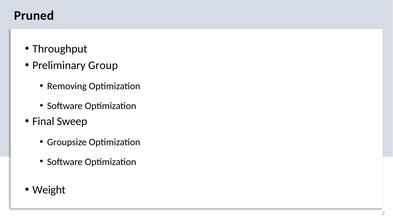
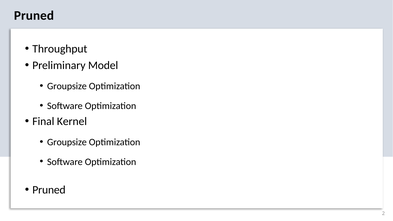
Group: Group -> Model (103, 65)
Removing: Removing -> Groupsize (67, 86)
Sweep: Sweep -> Kernel (72, 121)
Weight: Weight -> Pruned (49, 190)
